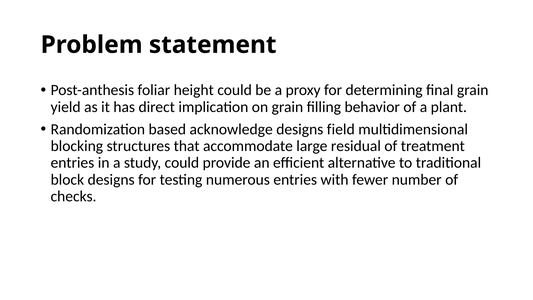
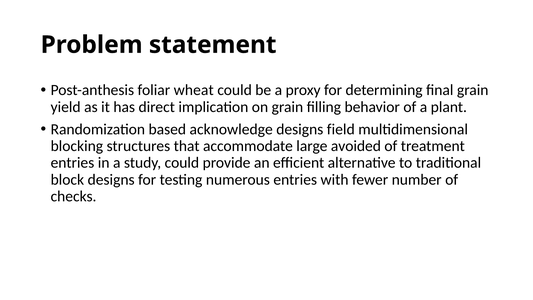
height: height -> wheat (194, 90)
residual: residual -> avoided (356, 146)
